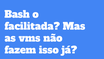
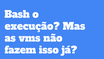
facilitada: facilitada -> execução (32, 26)
